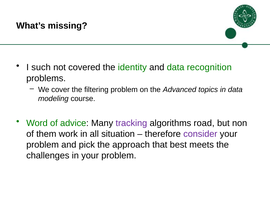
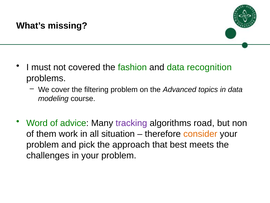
such: such -> must (41, 67)
identity: identity -> fashion (132, 67)
consider colour: purple -> orange (200, 134)
